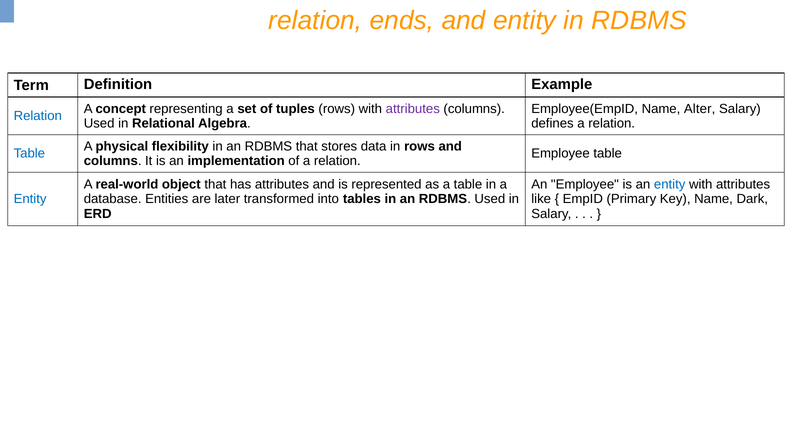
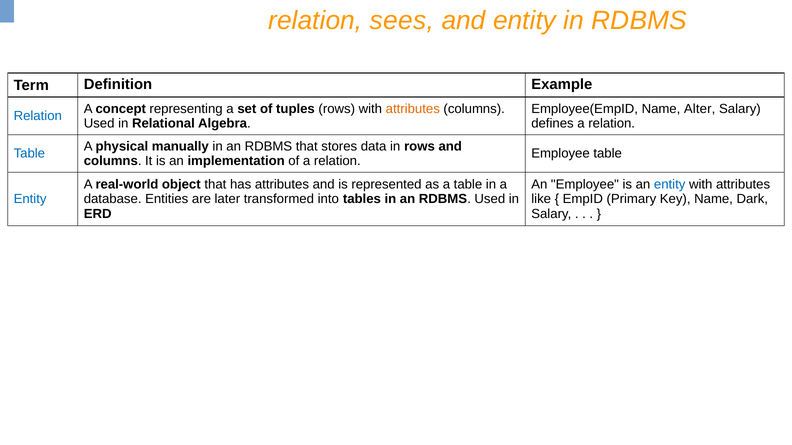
ends: ends -> sees (402, 21)
attributes colour: purple -> orange (413, 109)
flexibility: flexibility -> manually (180, 146)
